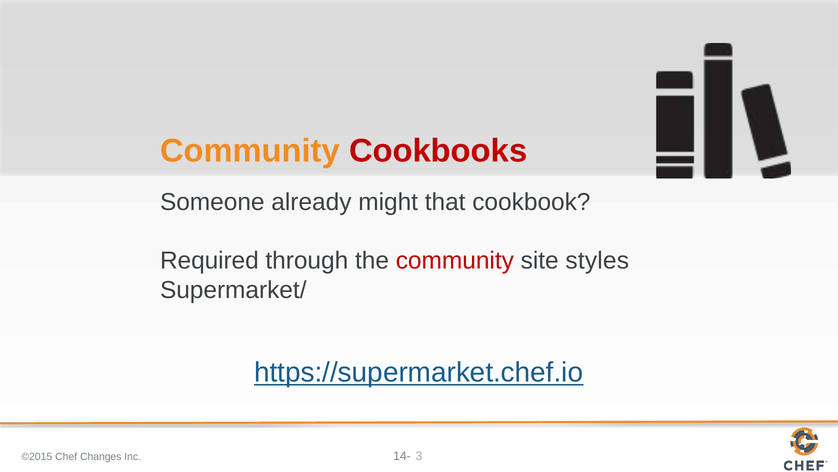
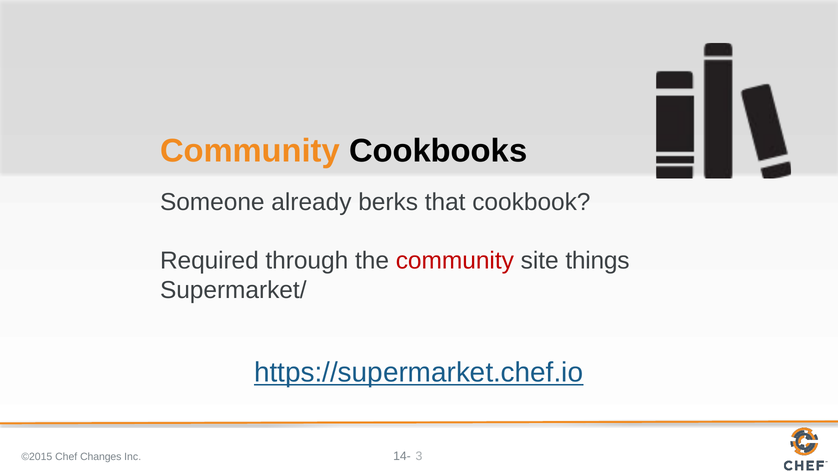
Cookbooks colour: red -> black (438, 151)
might: might -> berks (388, 202)
styles: styles -> things (597, 261)
